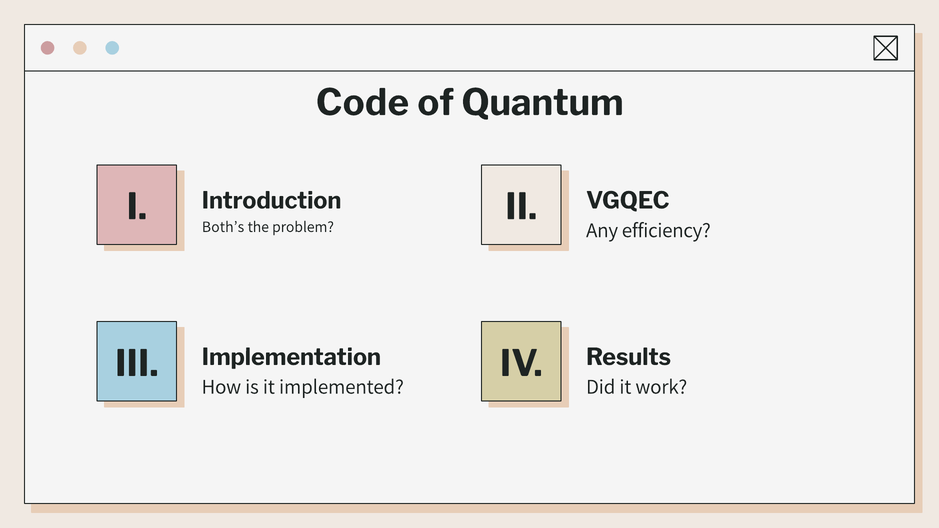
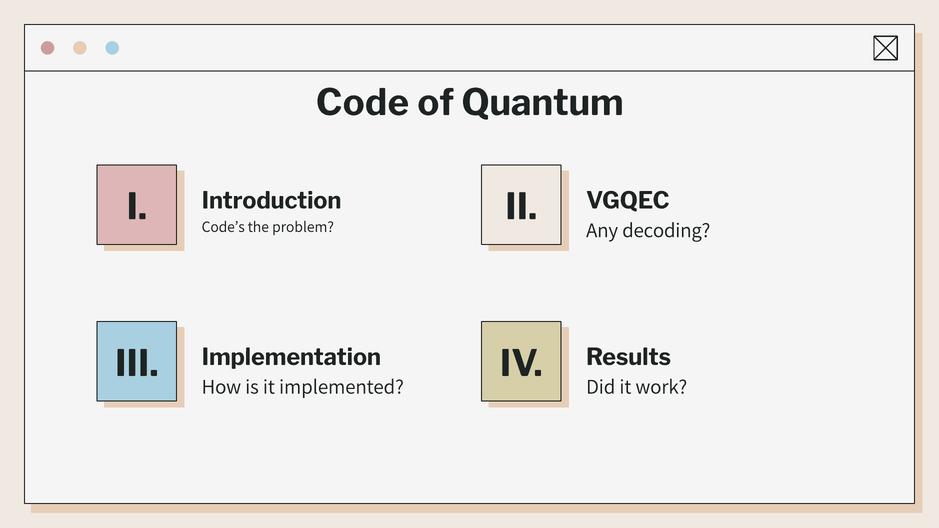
Both’s: Both’s -> Code’s (223, 227)
efficiency: efficiency -> decoding (666, 230)
